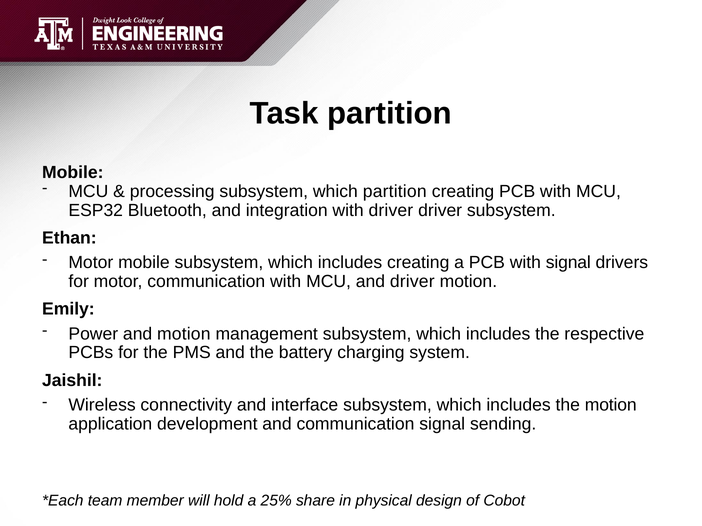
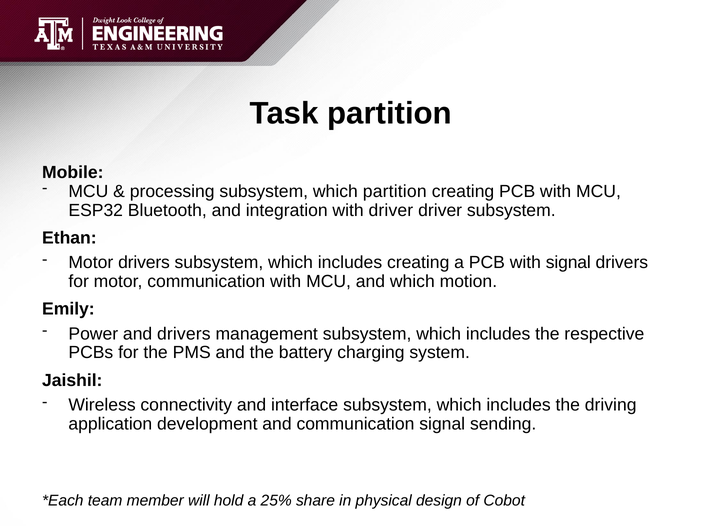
Motor mobile: mobile -> drivers (144, 263)
and driver: driver -> which (412, 282)
and motion: motion -> drivers (184, 334)
the motion: motion -> driving (611, 405)
